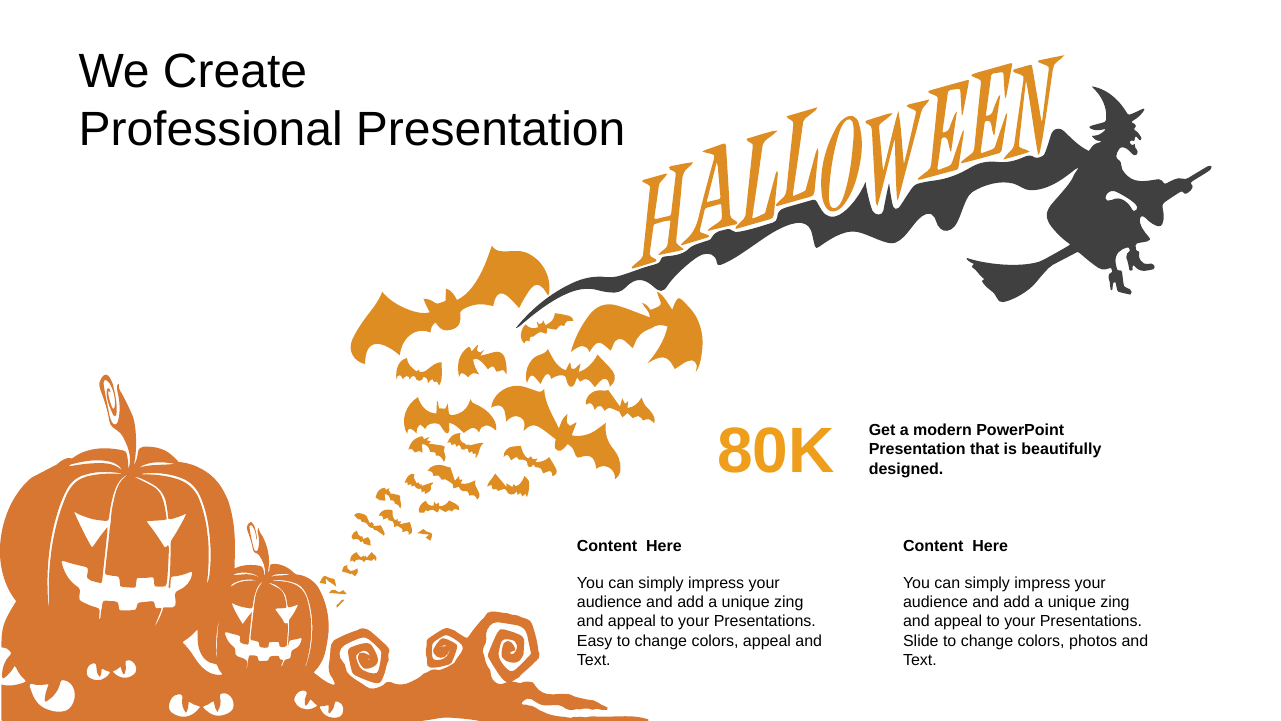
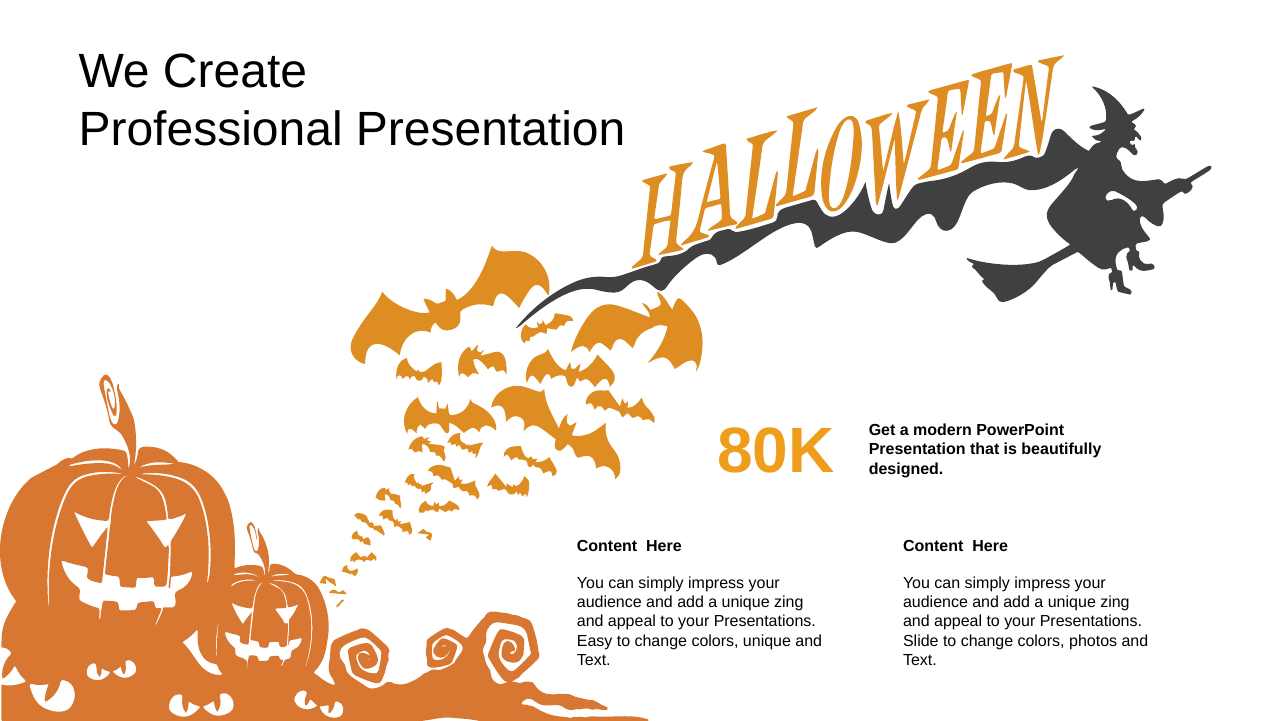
colors appeal: appeal -> unique (767, 640)
